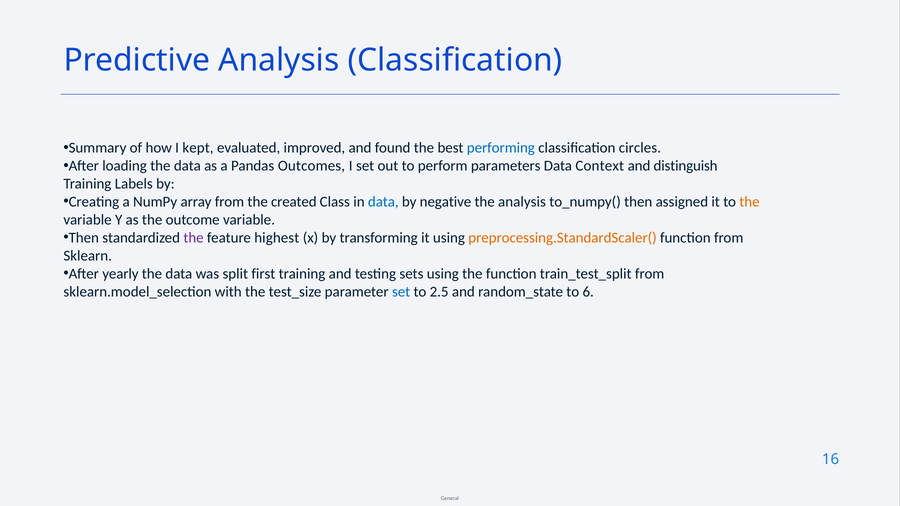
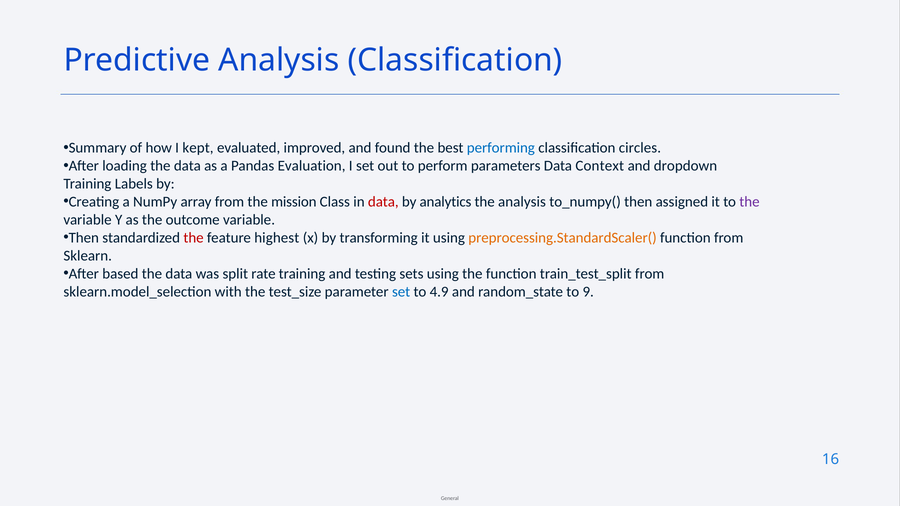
Outcomes: Outcomes -> Evaluation (312, 166)
distinguish: distinguish -> dropdown (686, 166)
created: created -> mission (294, 202)
data colour: blue -> red (383, 202)
negative: negative -> analytics (446, 202)
the colour: orange -> purple (749, 202)
the colour: purple -> red (194, 238)
yearly: yearly -> based (120, 274)
first: first -> rate (263, 274)
2.5: 2.5 -> 4.9 (439, 292)
6: 6 -> 9 (588, 292)
